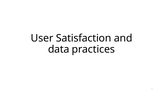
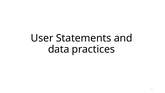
Satisfaction: Satisfaction -> Statements (84, 38)
